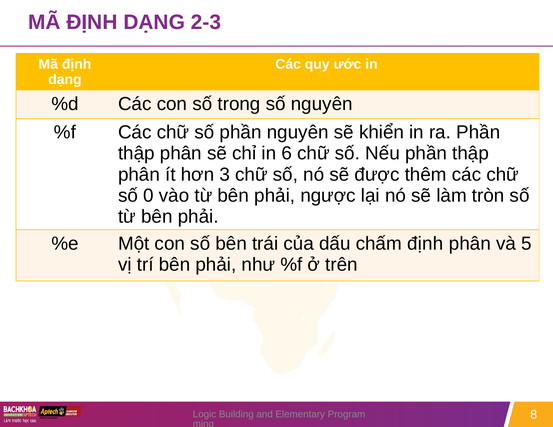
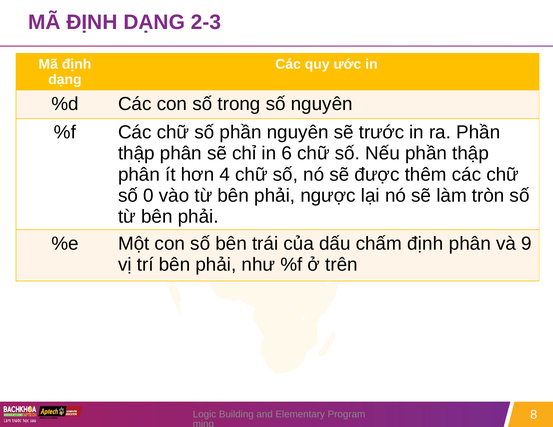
khiển: khiển -> trước (382, 132)
3: 3 -> 4 (225, 175)
5: 5 -> 9 (526, 244)
